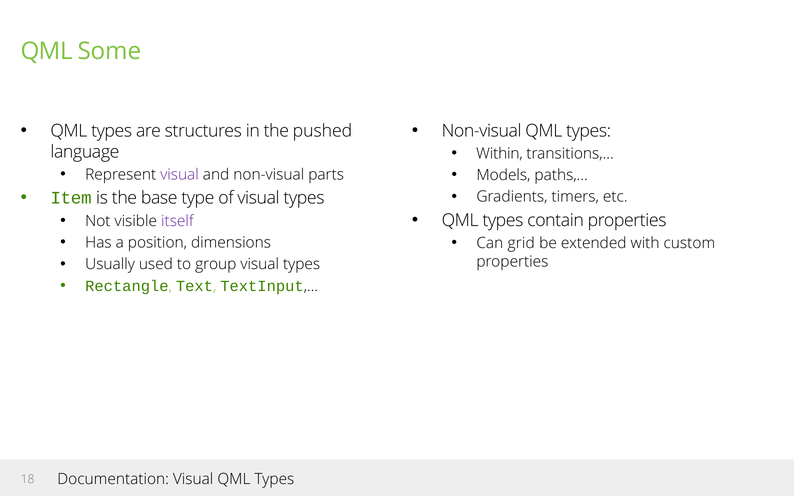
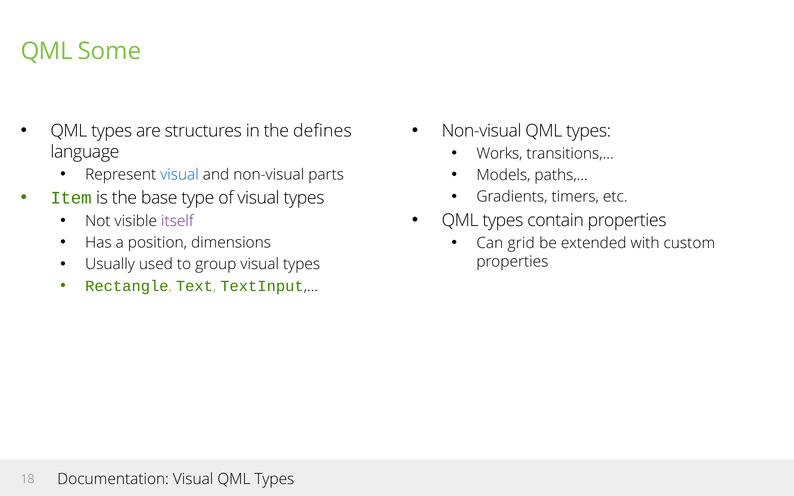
pushed: pushed -> defines (322, 131)
Within: Within -> Works (499, 154)
visual colour: purple -> blue (180, 175)
